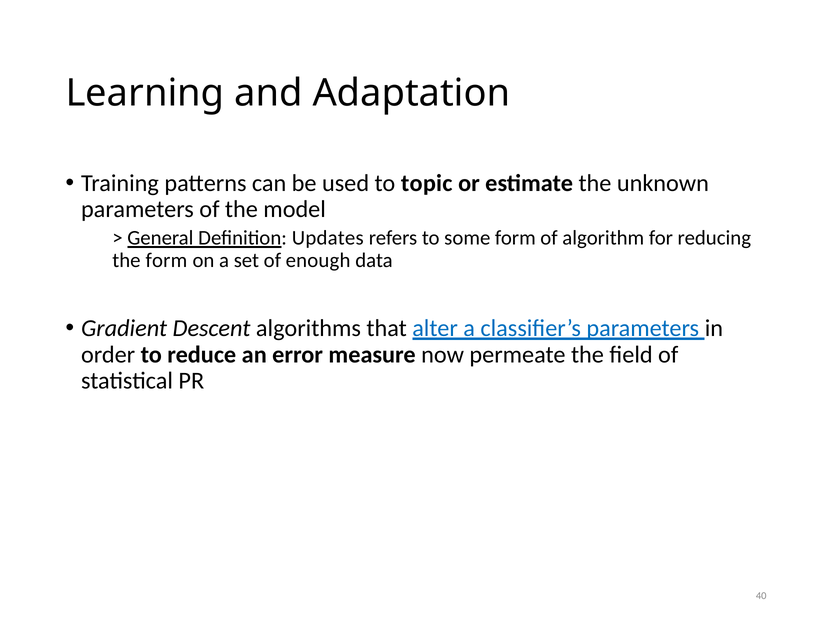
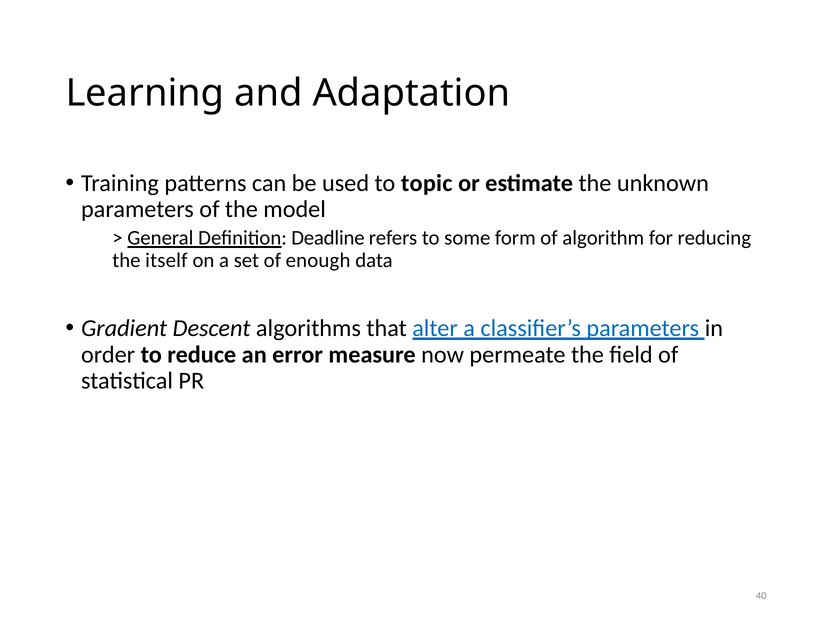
Updates: Updates -> Deadline (328, 238)
the form: form -> itself (166, 261)
